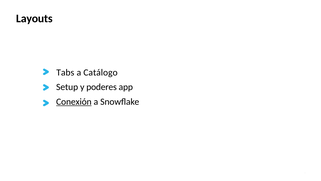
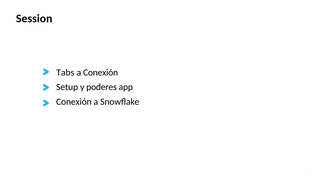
Layouts: Layouts -> Session (34, 18)
a Catálogo: Catálogo -> Conexión (101, 72)
Conexión underline: present -> none (74, 101)
